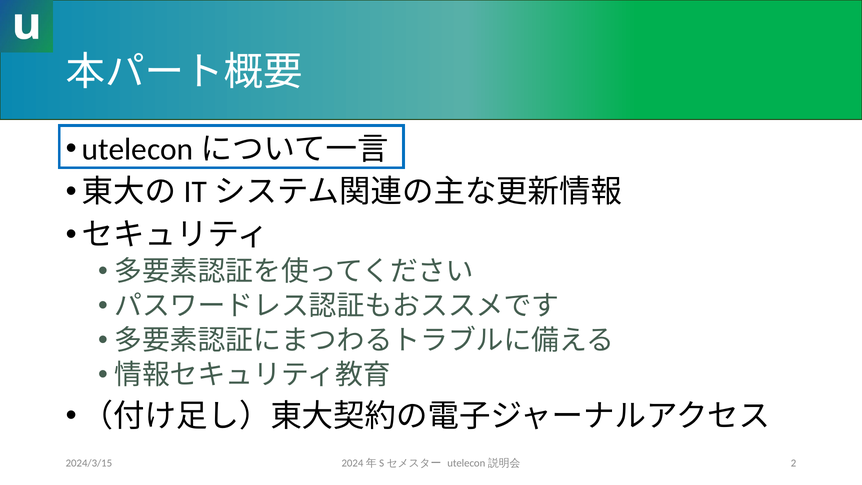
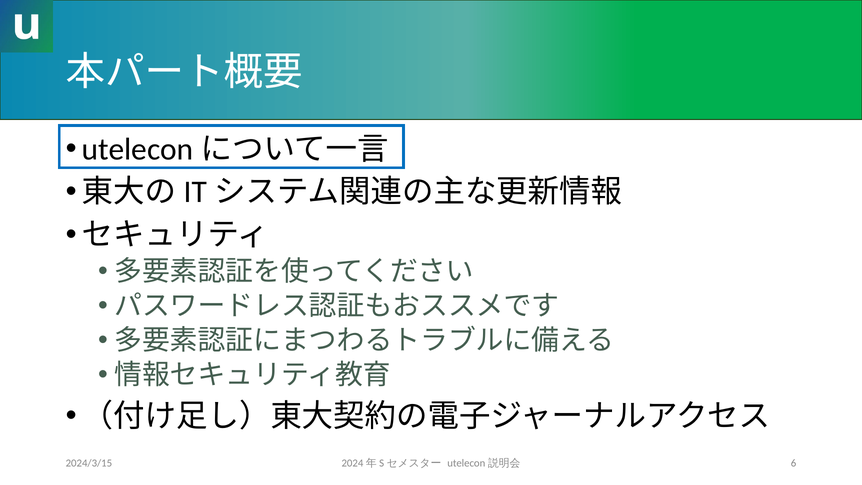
2: 2 -> 6 (794, 463)
